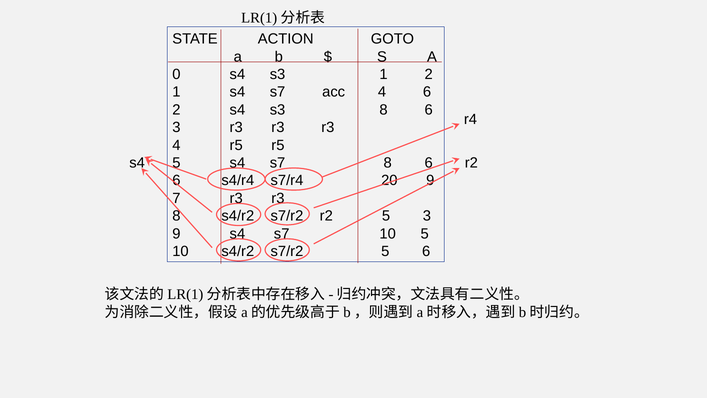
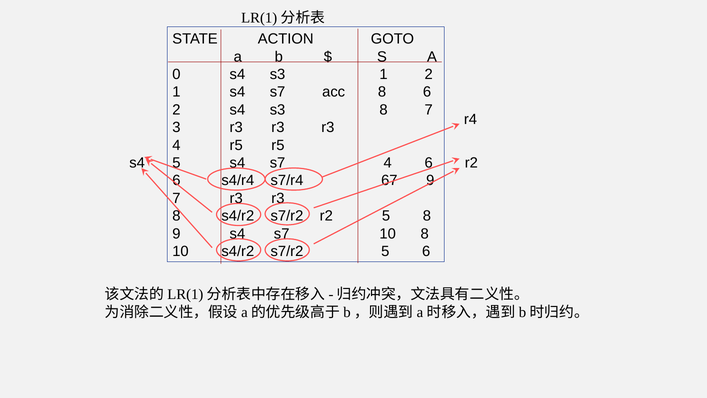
acc 4: 4 -> 8 (382, 92)
s3 8 6: 6 -> 7 (429, 110)
s7 8: 8 -> 4 (388, 163)
20: 20 -> 67 (389, 180)
5 3: 3 -> 8 (427, 216)
10 5: 5 -> 8 (425, 233)
